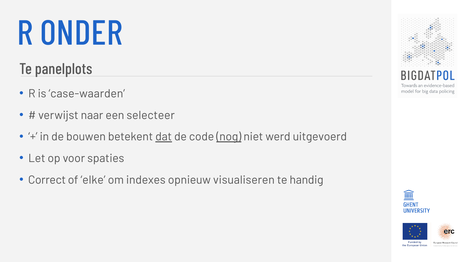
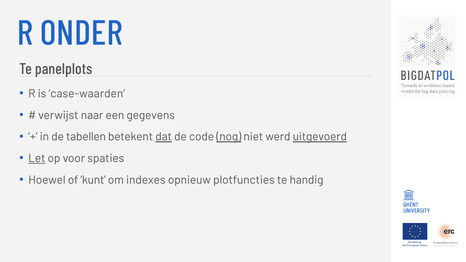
selecteer: selecteer -> gegevens (151, 115)
bouwen: bouwen -> tabellen (86, 137)
uitgevoerd underline: none -> present (320, 137)
Let underline: none -> present (37, 159)
Correct: Correct -> Hoewel (47, 180)
elke: elke -> kunt (93, 180)
visualiseren: visualiseren -> plotfuncties (244, 180)
